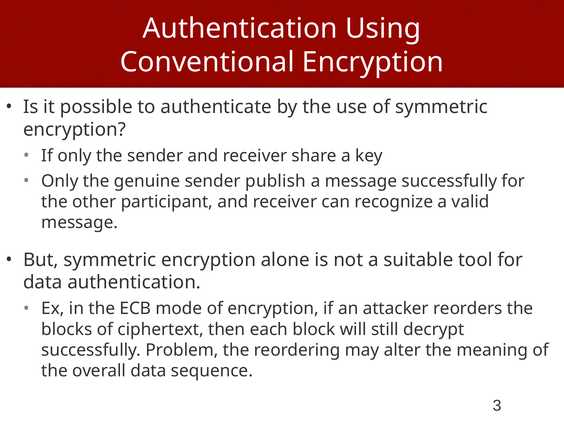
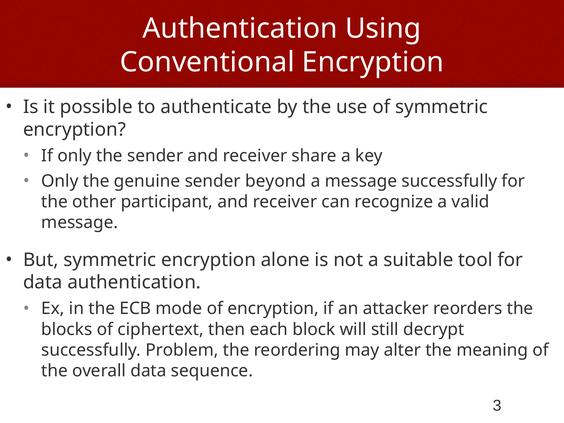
publish: publish -> beyond (276, 181)
